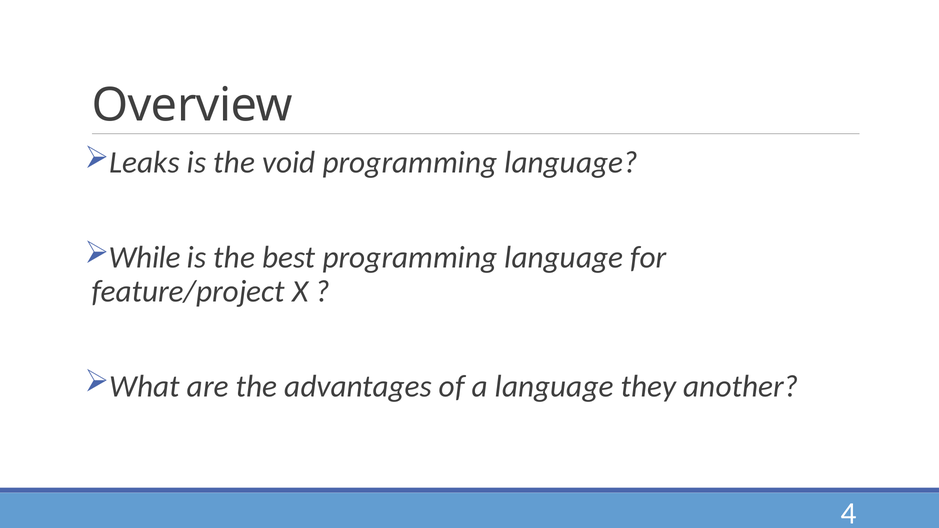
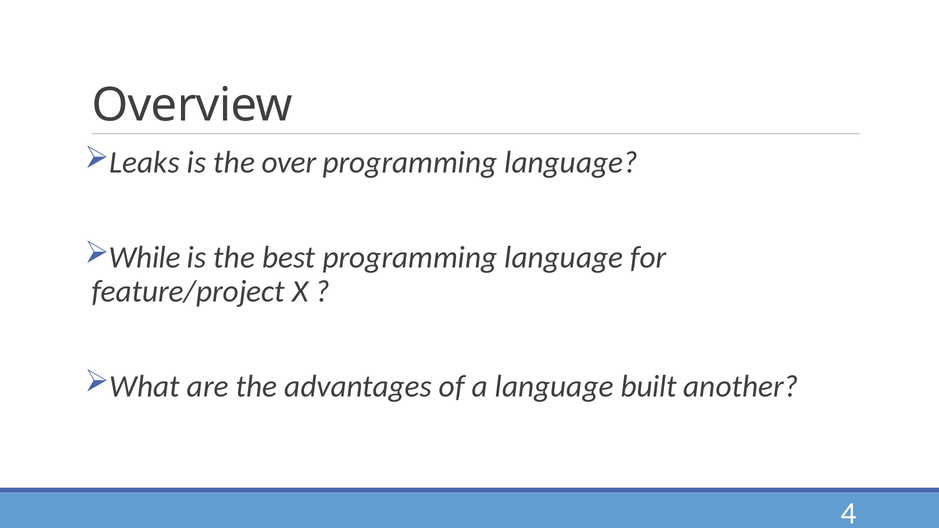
void: void -> over (289, 162)
they: they -> built (649, 386)
